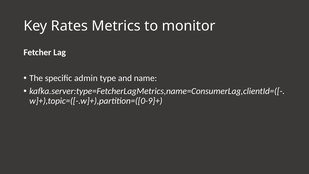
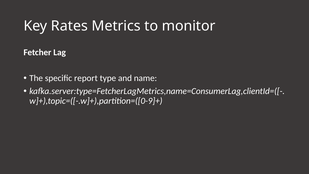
admin: admin -> report (86, 78)
